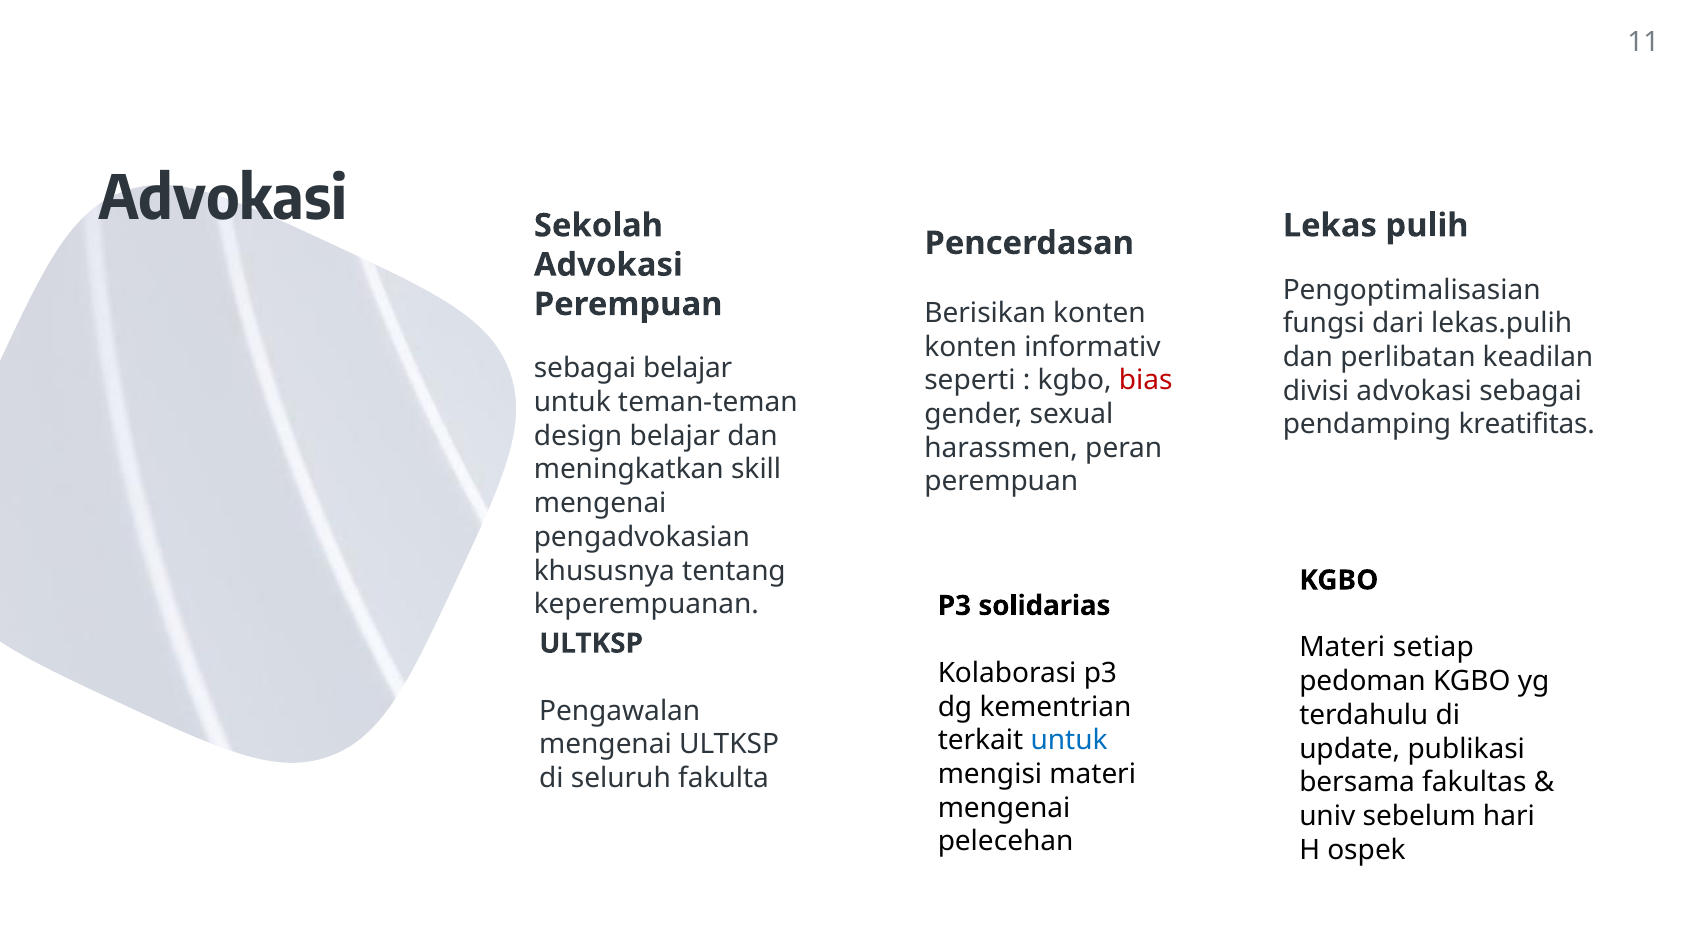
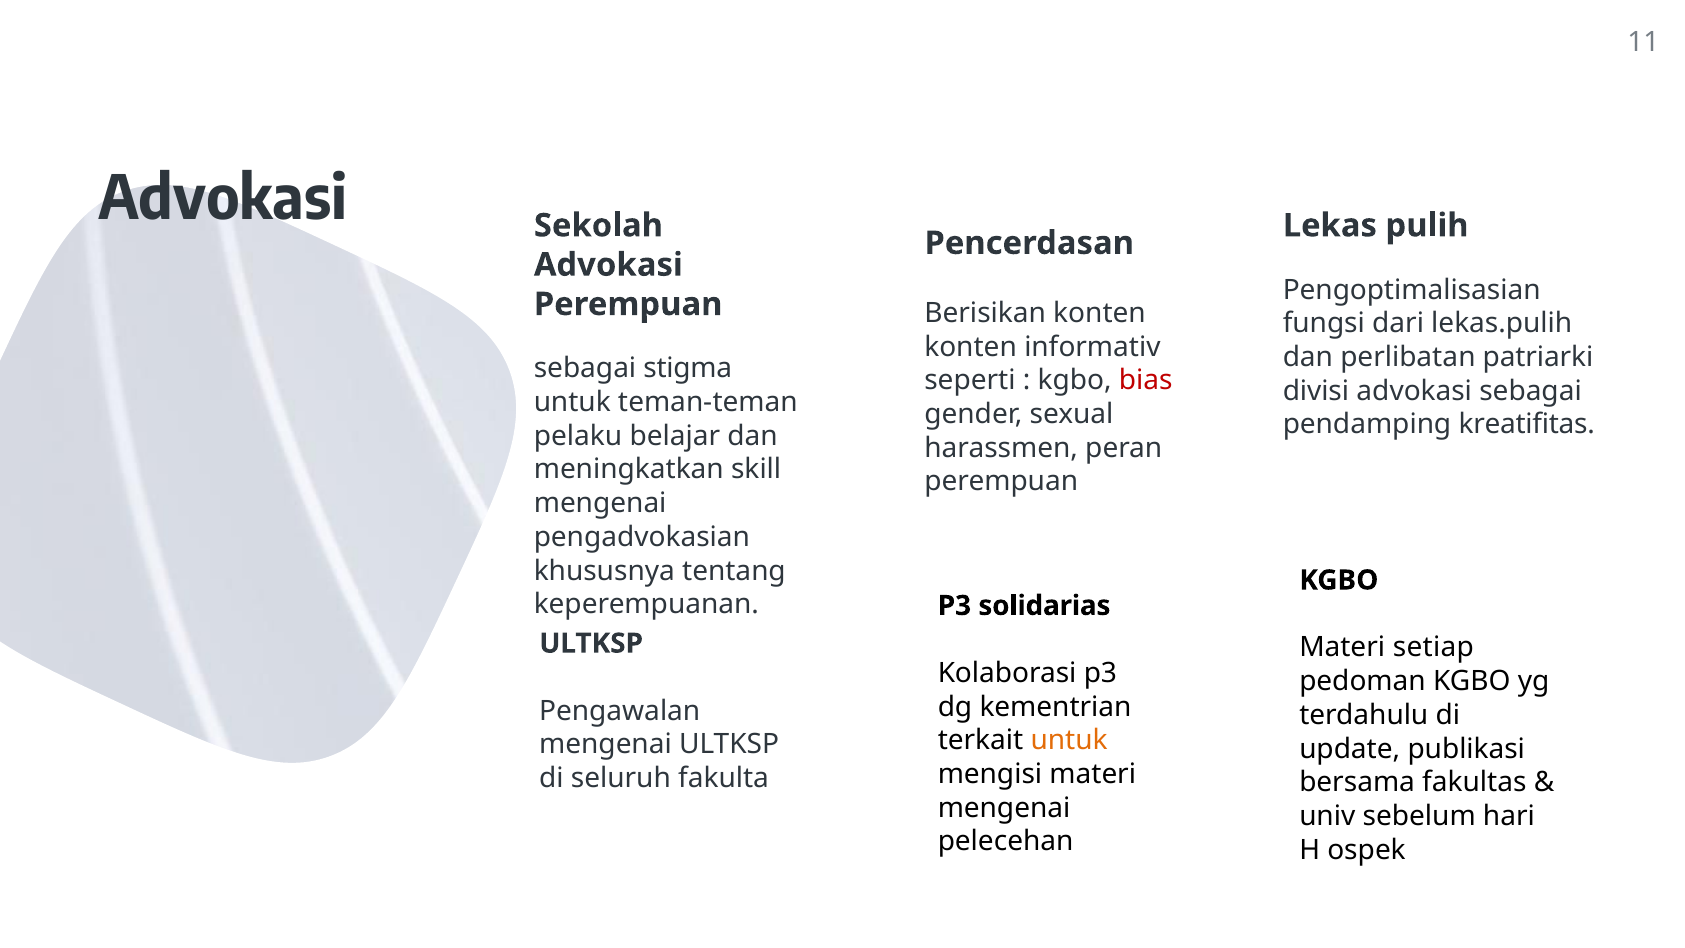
keadilan: keadilan -> patriarki (1538, 357)
sebagai belajar: belajar -> stigma (688, 369)
design: design -> pelaku (578, 436)
untuk colour: blue -> orange (1069, 740)
